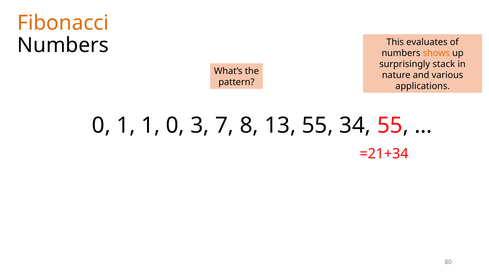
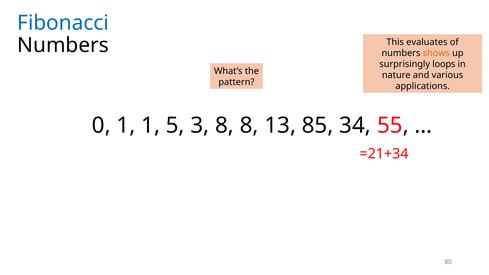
Fibonacci colour: orange -> blue (63, 23)
stack: stack -> loops (444, 64)
1 0: 0 -> 5 (175, 125)
3 7: 7 -> 8 (225, 125)
13 55: 55 -> 85 (318, 125)
